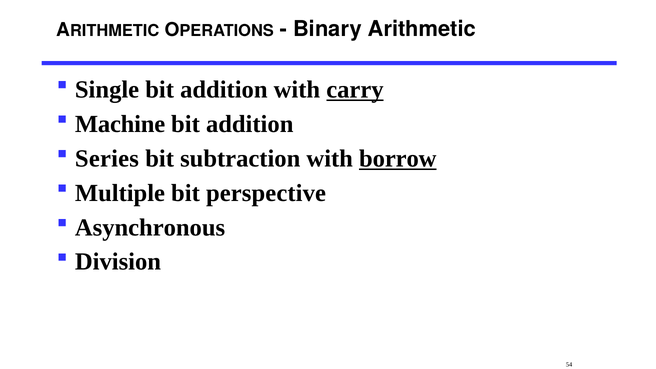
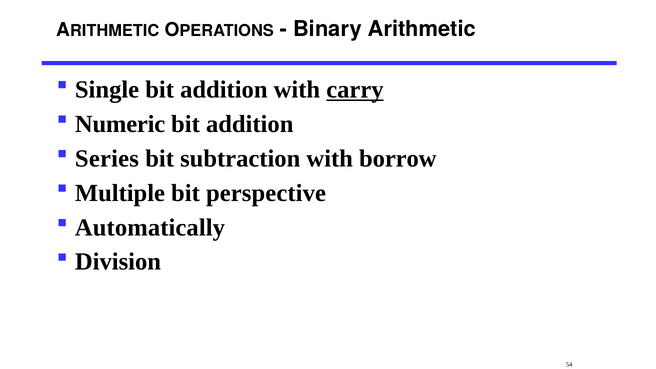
Machine: Machine -> Numeric (120, 124)
borrow underline: present -> none (398, 159)
Asynchronous: Asynchronous -> Automatically (150, 227)
